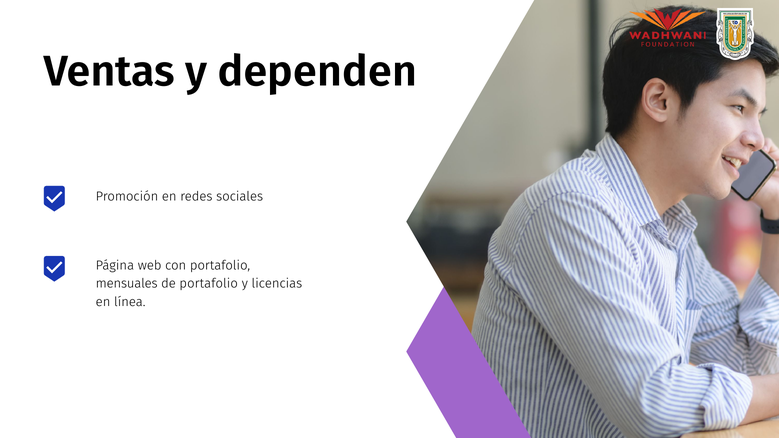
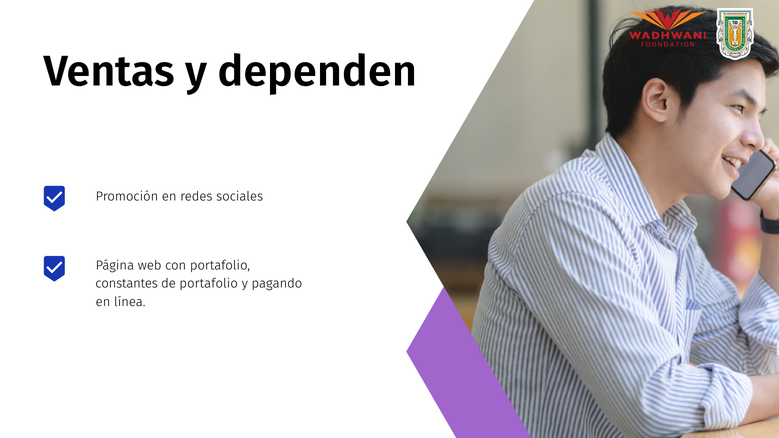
mensuales: mensuales -> constantes (127, 284)
licencias: licencias -> pagando (277, 284)
